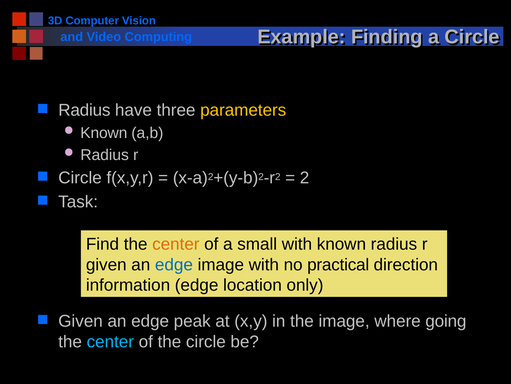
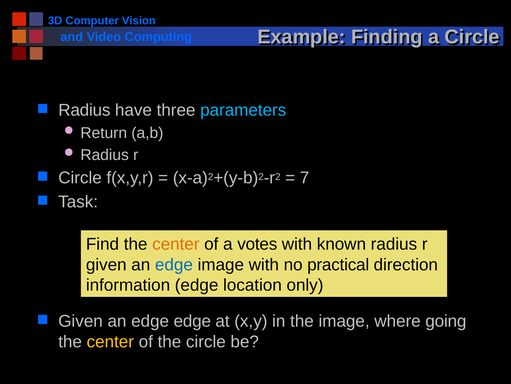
parameters colour: yellow -> light blue (243, 110)
Known: Known -> Return (104, 133)
2: 2 -> 7 (305, 178)
small: small -> votes (257, 244)
edge peak: peak -> edge (192, 321)
center colour: light blue -> yellow (110, 341)
